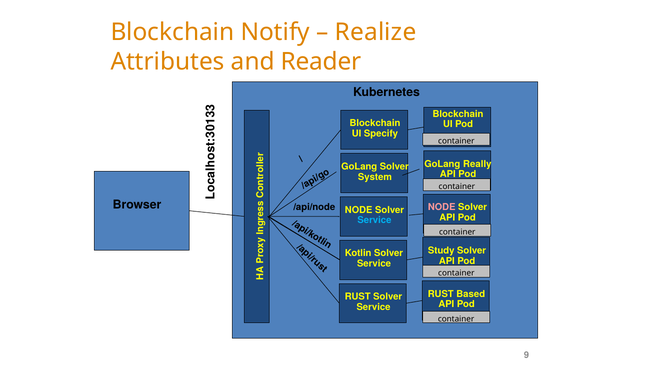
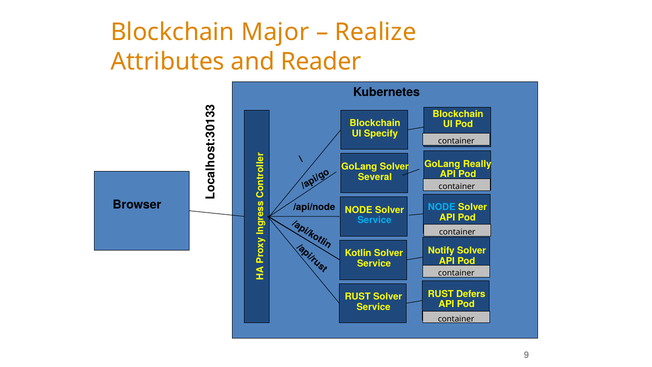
Notify: Notify -> Major (275, 32)
System: System -> Several (375, 177)
NODE colour: pink -> light blue (442, 207)
Study: Study -> Notify (441, 250)
Based: Based -> Defers (471, 294)
